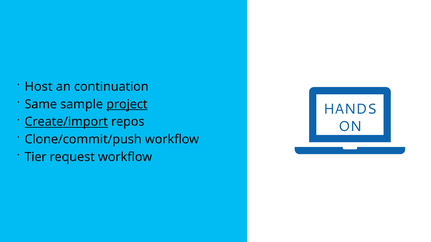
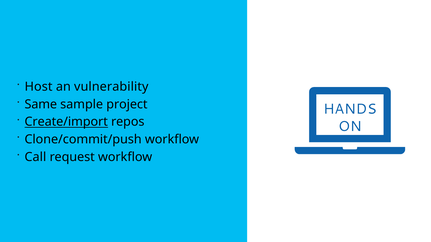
continuation: continuation -> vulnerability (111, 87)
project underline: present -> none (127, 104)
Tier: Tier -> Call (35, 157)
